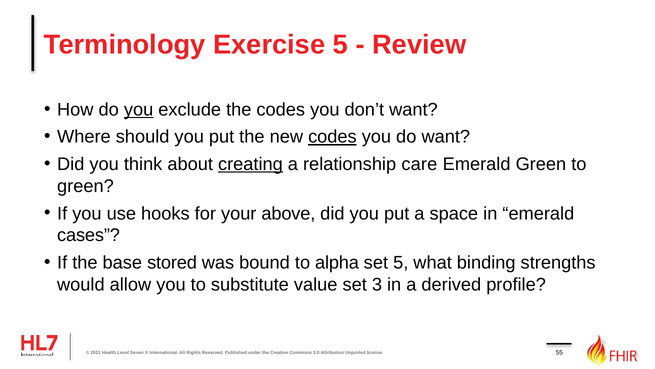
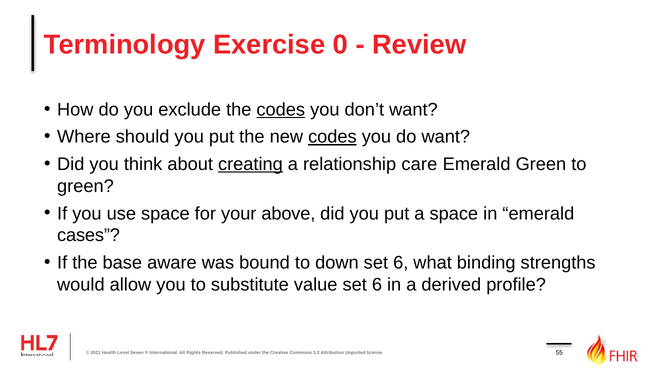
Exercise 5: 5 -> 0 (340, 45)
you underline: present -> none (139, 109)
codes underline: none -> present (281, 109)
use hooks: hooks -> space (165, 213)
stored: stored -> aware (172, 262)
alpha: alpha -> down (337, 262)
5: 5 -> 6 (401, 262)
value set 3: 3 -> 6 (377, 284)
